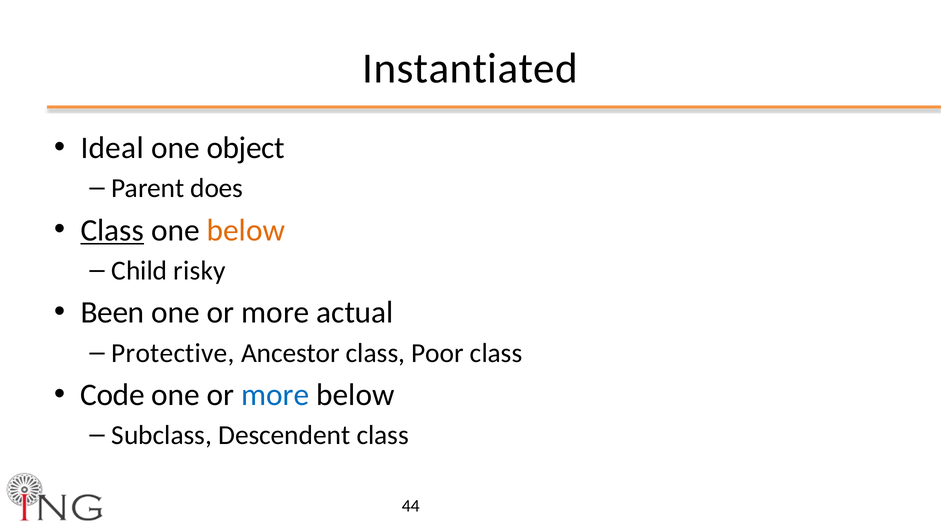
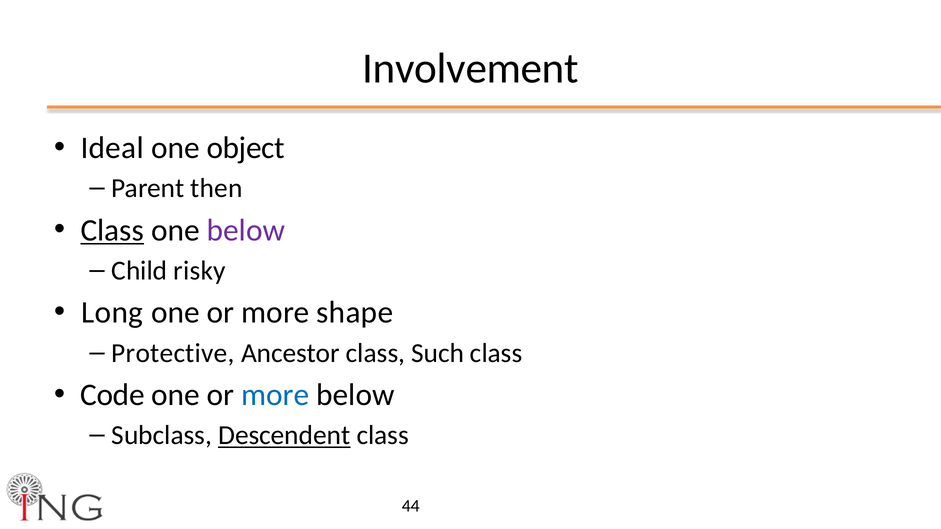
Instantiated: Instantiated -> Involvement (471, 68)
does: does -> then (217, 189)
below colour: orange -> purple (246, 230)
Been: Been -> Long (112, 313)
actual: actual -> shape (355, 313)
Poor: Poor -> Such (438, 353)
Descendent underline: none -> present (284, 436)
